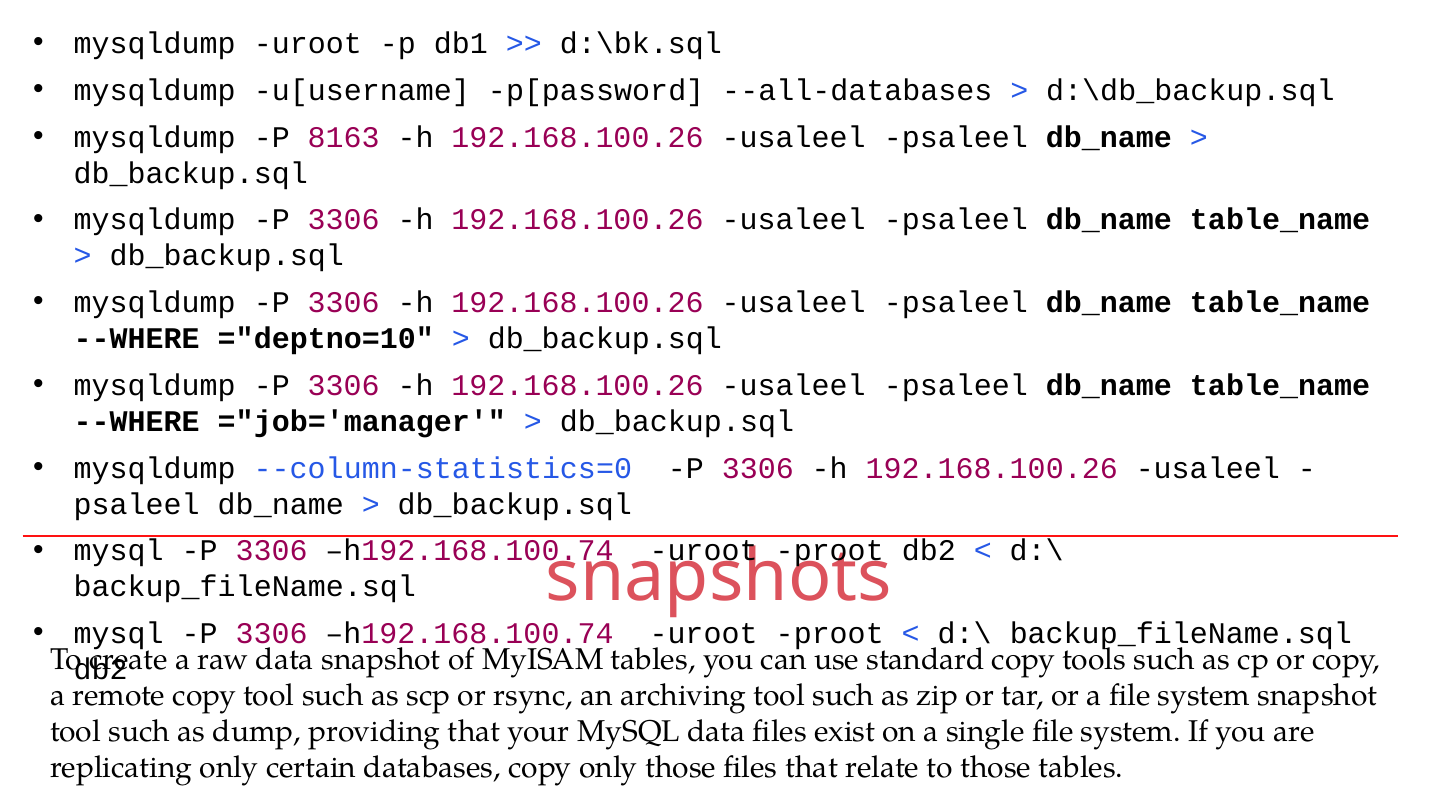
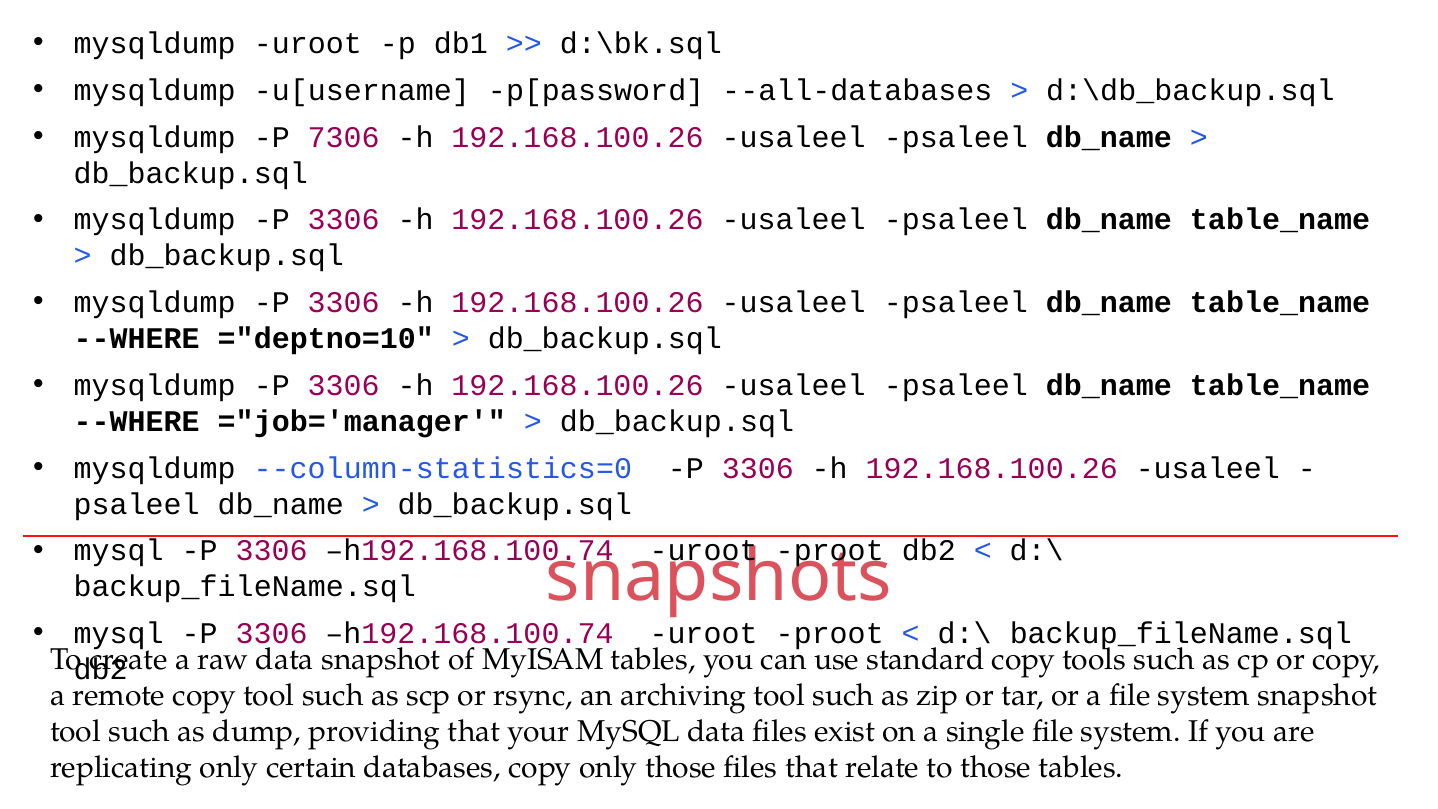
8163: 8163 -> 7306 (344, 137)
